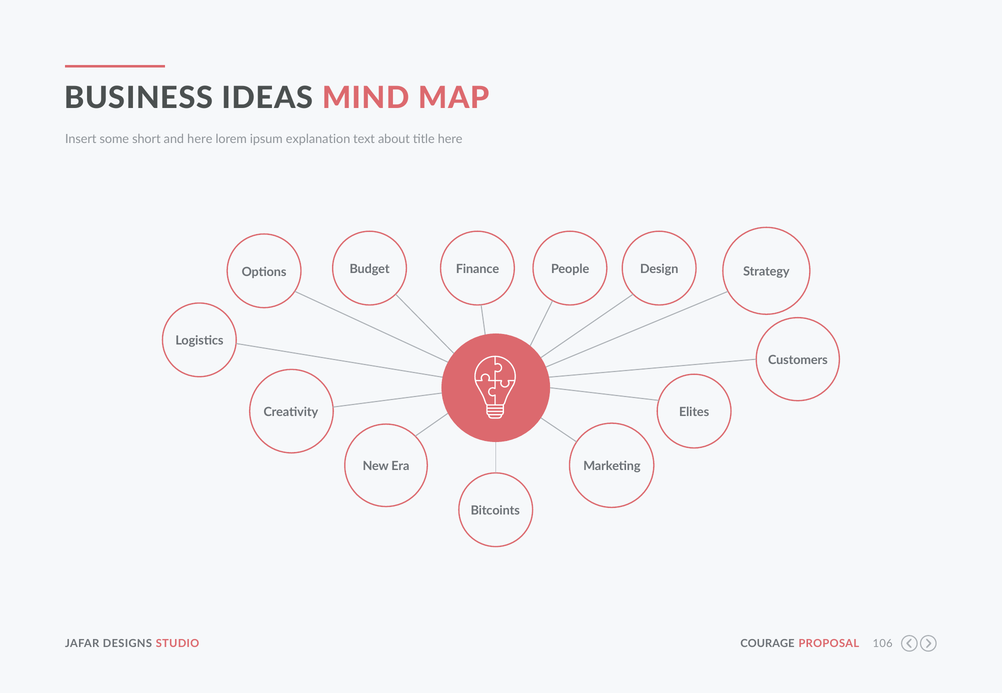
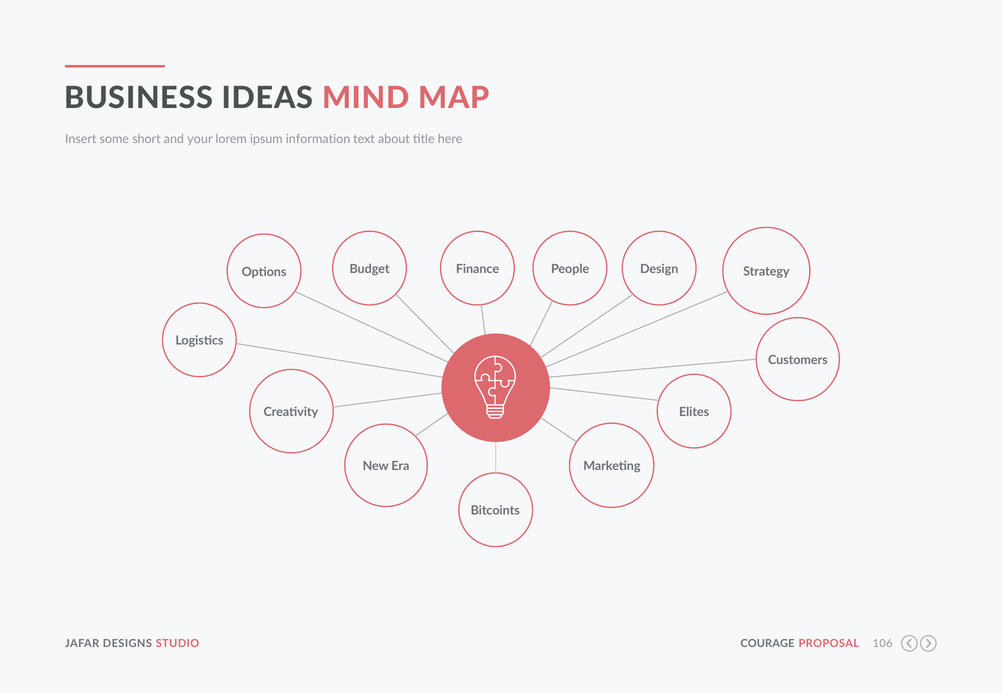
and here: here -> your (200, 139)
explanation: explanation -> information (318, 139)
